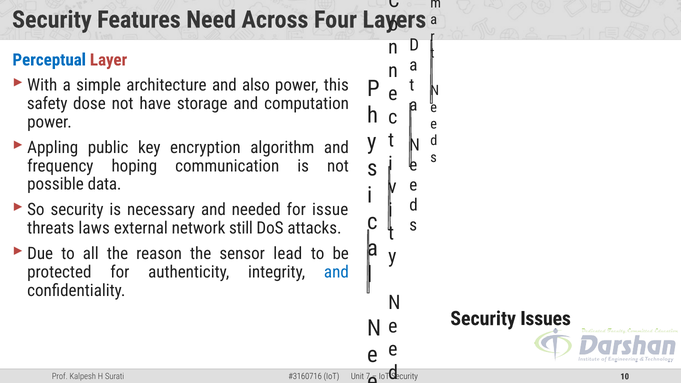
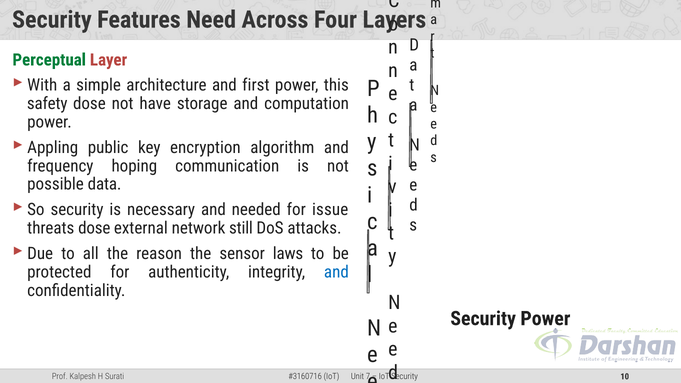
Perceptual colour: blue -> green (49, 60)
also: also -> first (256, 85)
threats laws: laws -> dose (94, 228)
lead: lead -> laws (288, 254)
Security Issues: Issues -> Power (545, 319)
